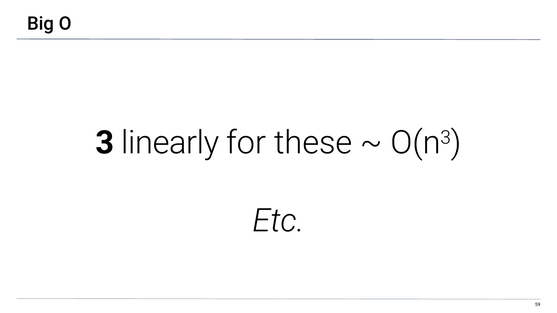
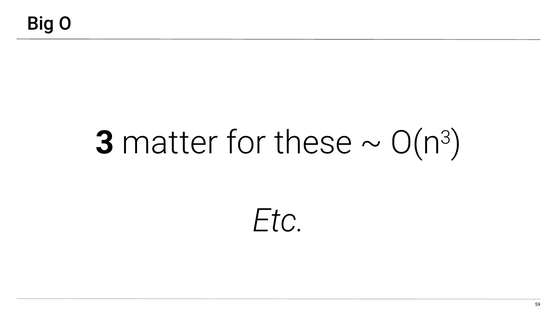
linearly: linearly -> matter (170, 143)
